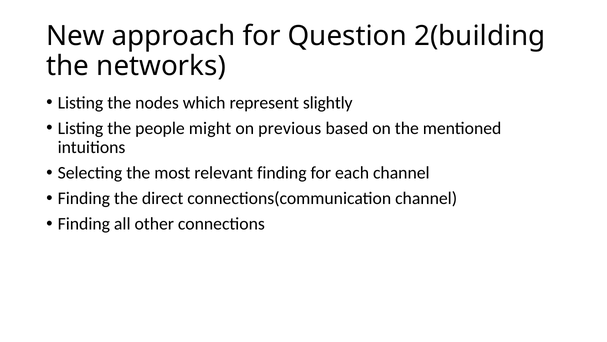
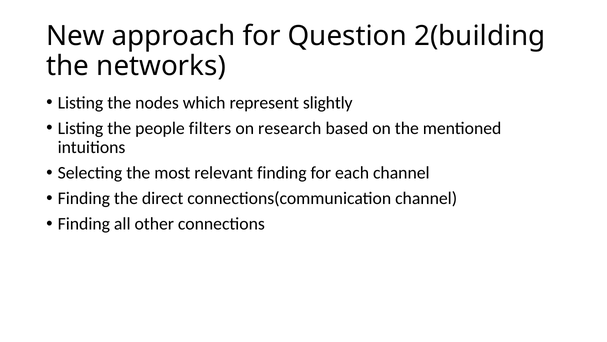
might: might -> filters (210, 128)
previous: previous -> research (290, 128)
